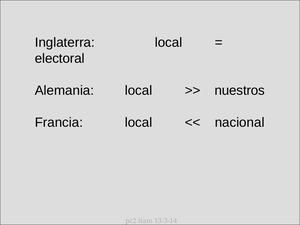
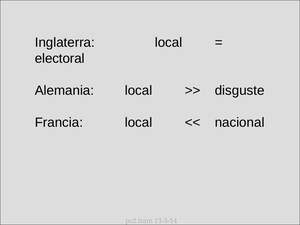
nuestros: nuestros -> disguste (240, 91)
